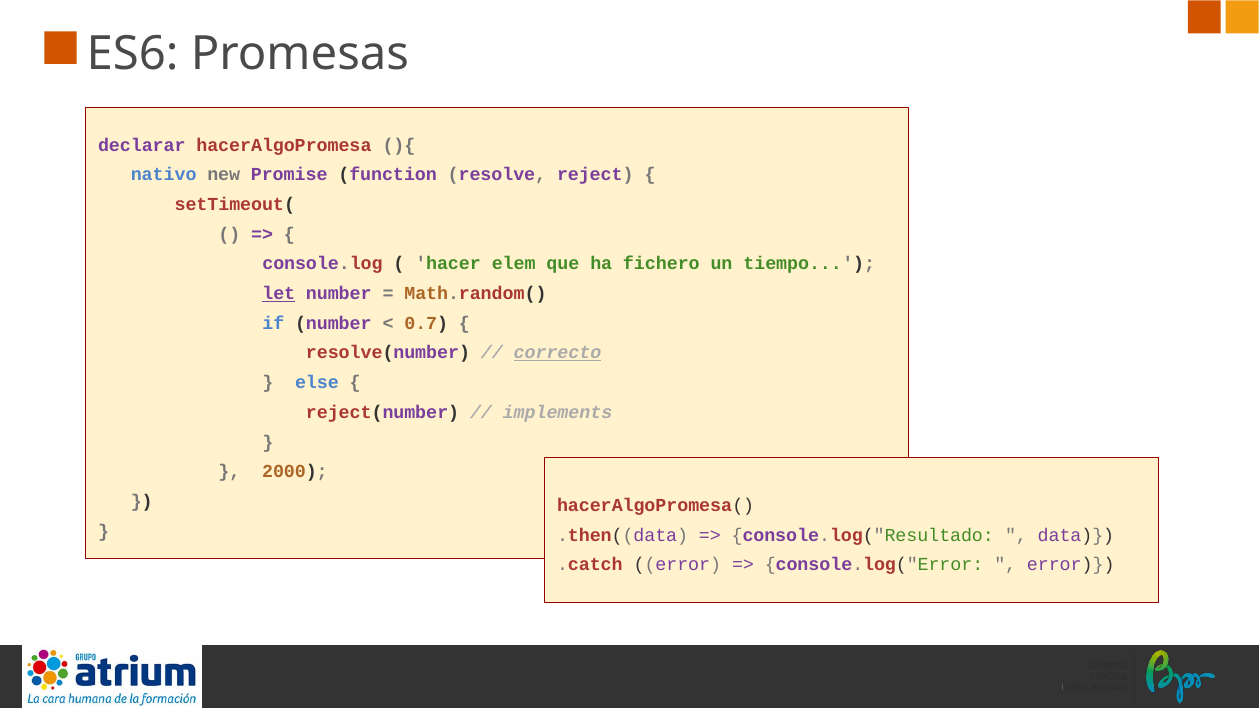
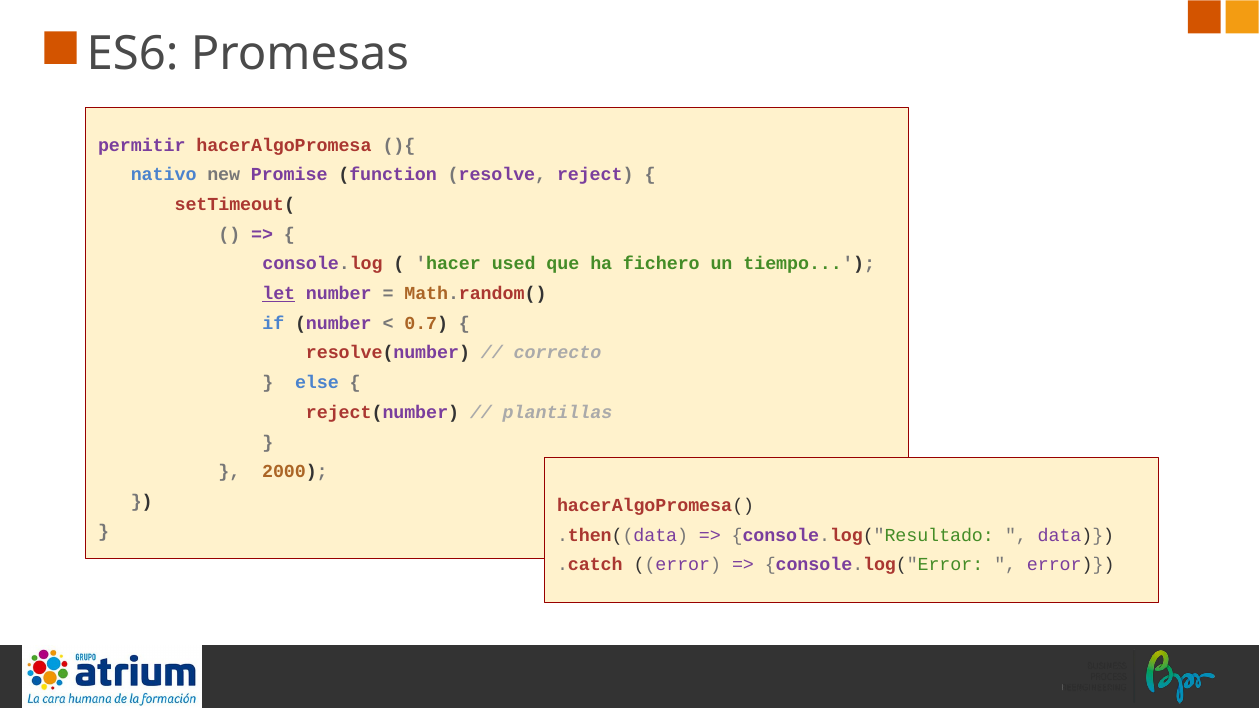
declarar: declarar -> permitir (142, 145)
elem: elem -> used (514, 264)
correcto underline: present -> none (558, 353)
implements: implements -> plantillas (558, 412)
